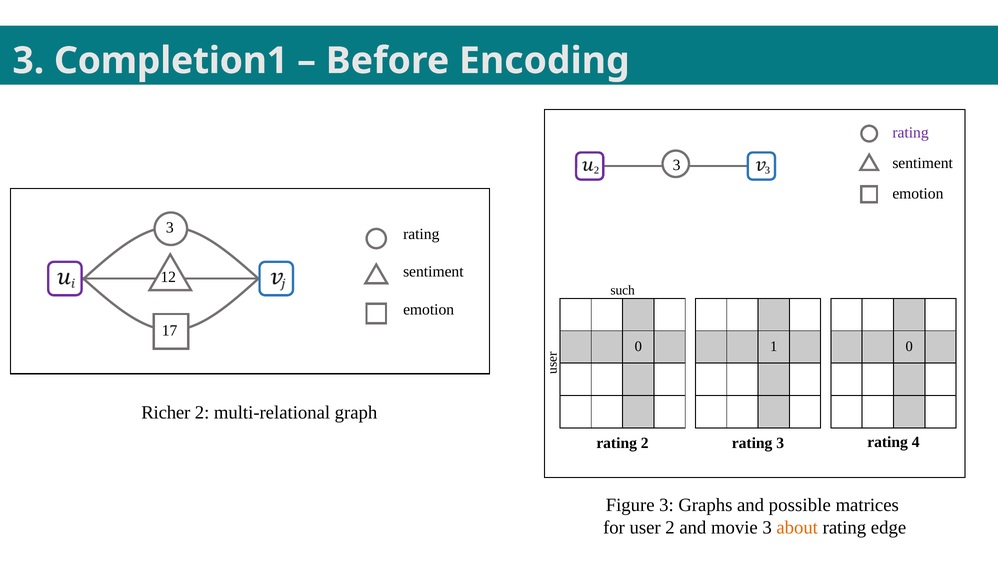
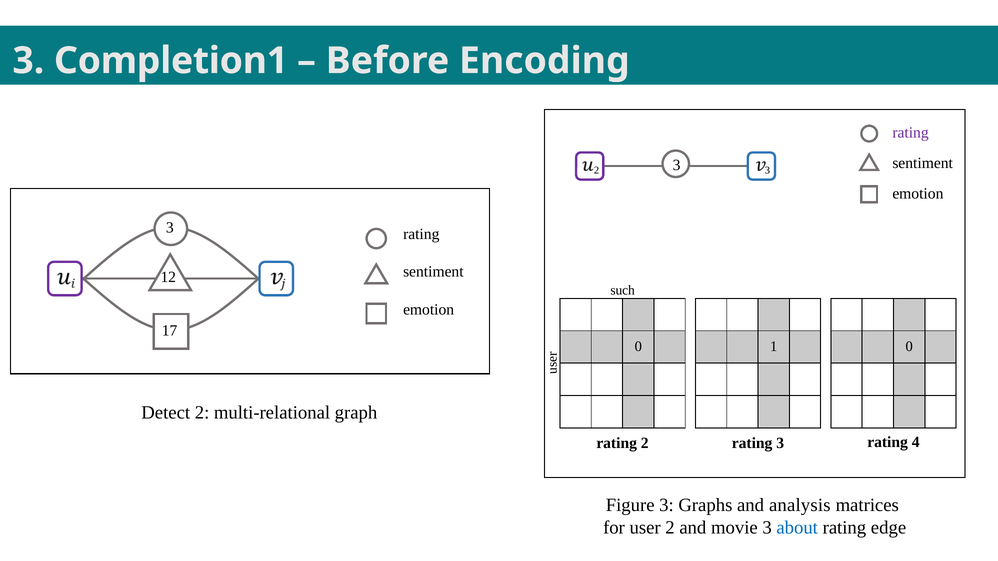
Richer: Richer -> Detect (166, 413)
possible: possible -> analysis (800, 505)
about colour: orange -> blue (797, 528)
